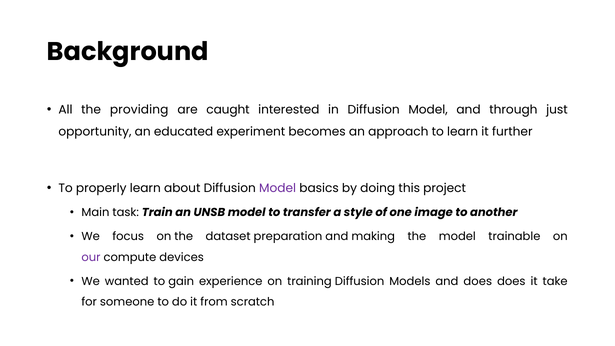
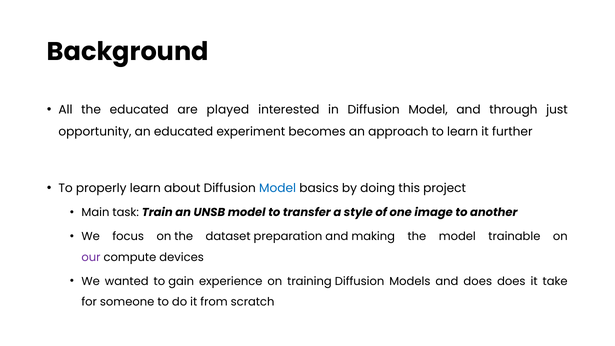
the providing: providing -> educated (139, 110)
caught: caught -> played (228, 110)
Model colour: purple -> blue (278, 188)
